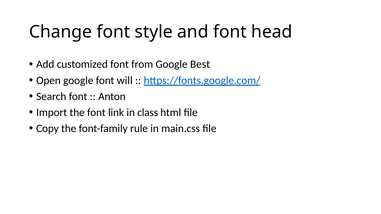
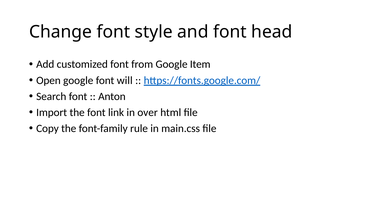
Best: Best -> Item (200, 64)
class: class -> over (148, 113)
